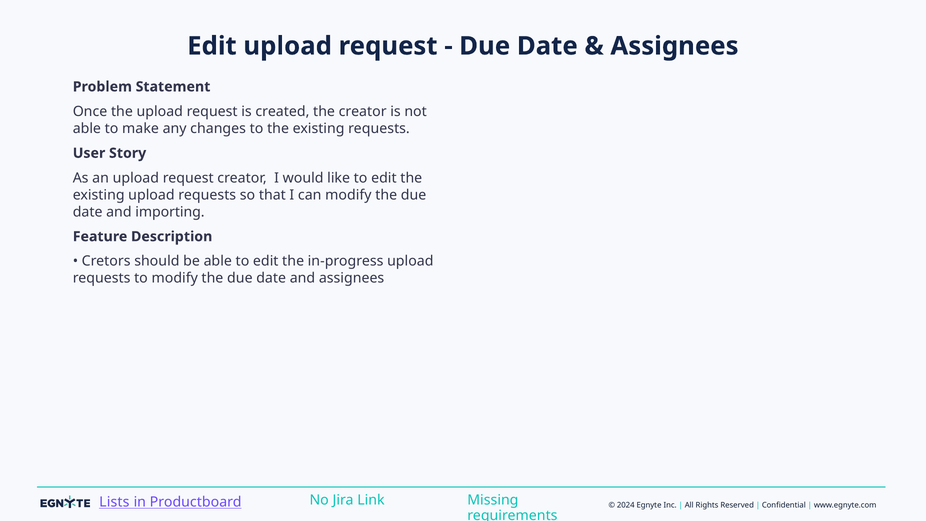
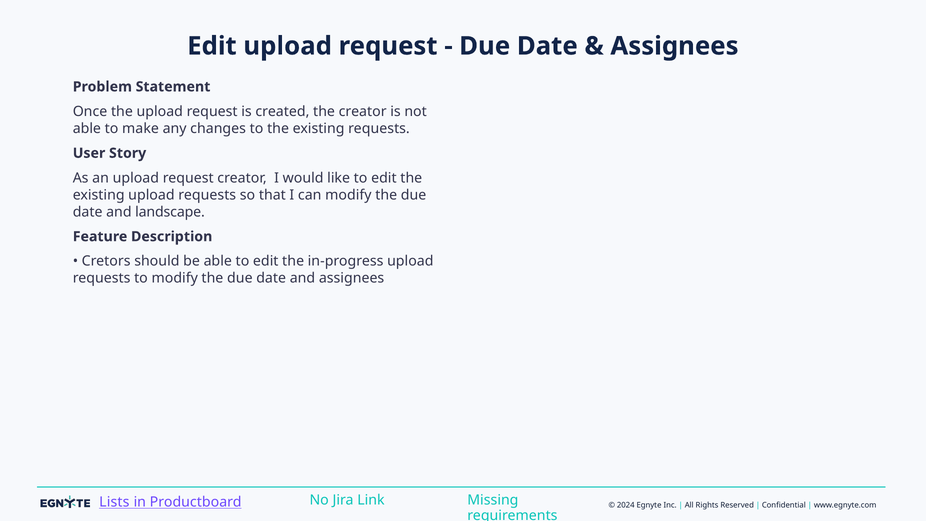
importing: importing -> landscape (170, 212)
